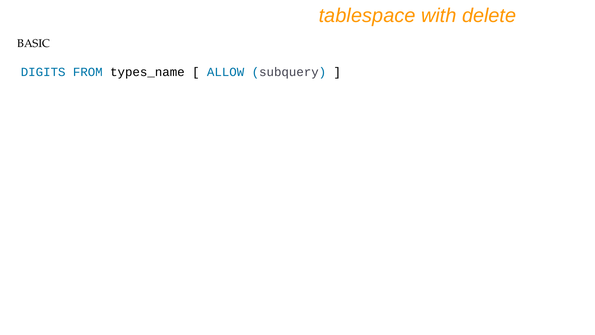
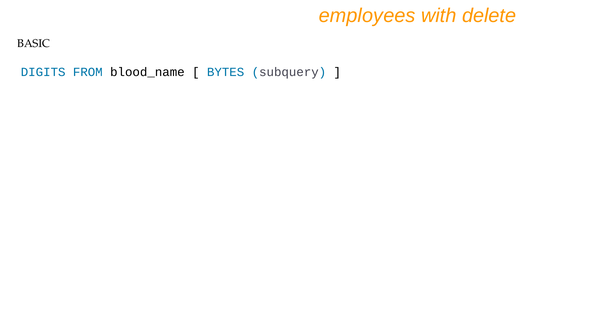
tablespace: tablespace -> employees (367, 15)
types_name: types_name -> blood_name (147, 72)
ALLOW: ALLOW -> BYTES (226, 72)
